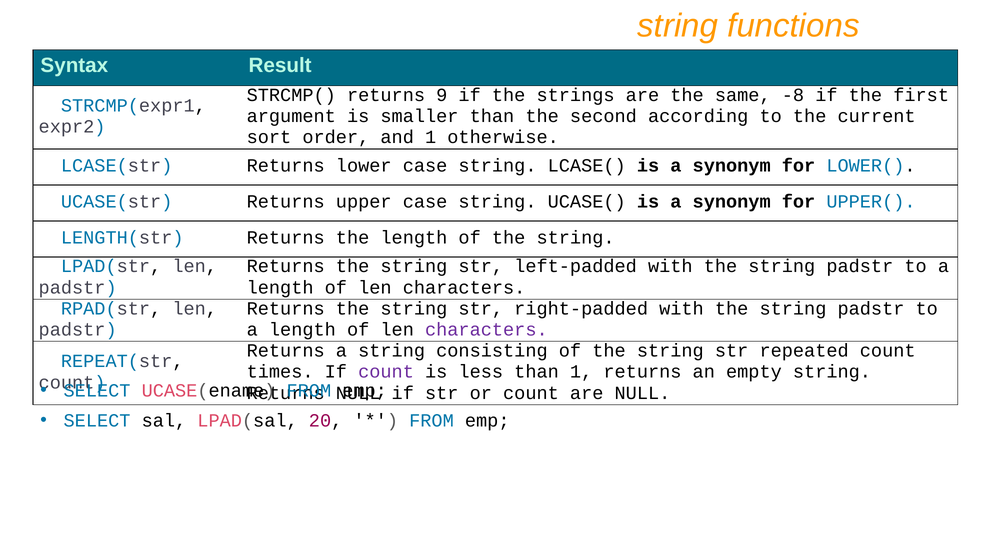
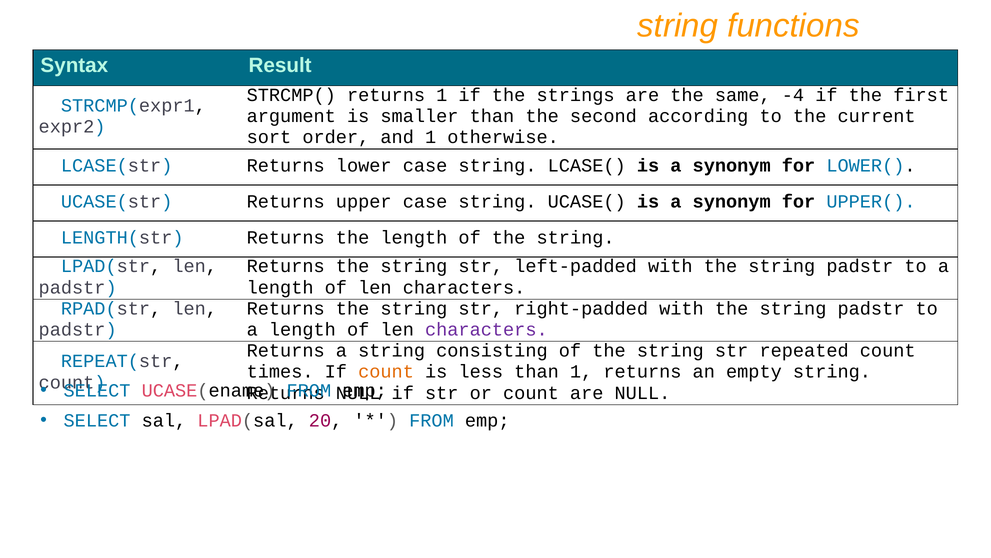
returns 9: 9 -> 1 (442, 95)
-8: -8 -> -4 (793, 95)
count colour: purple -> orange (386, 371)
